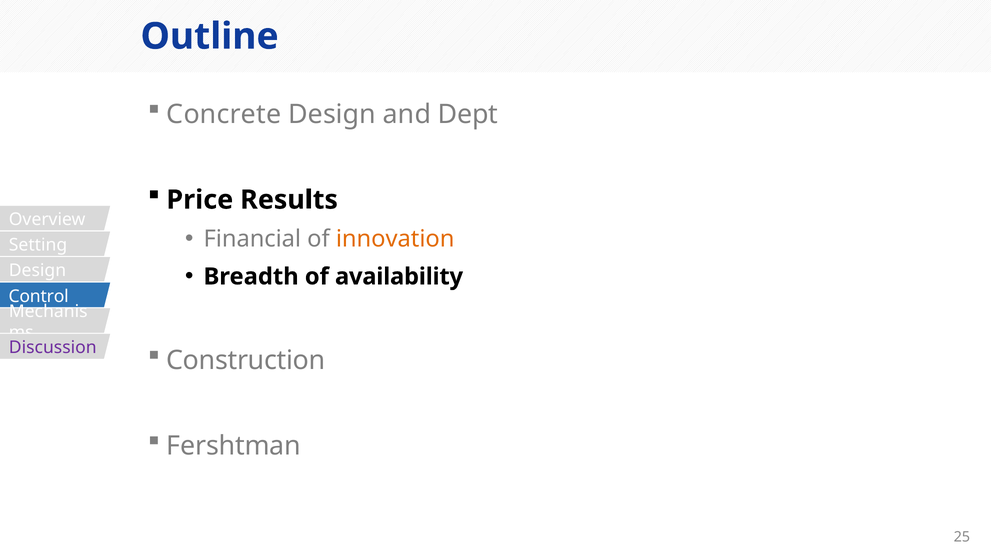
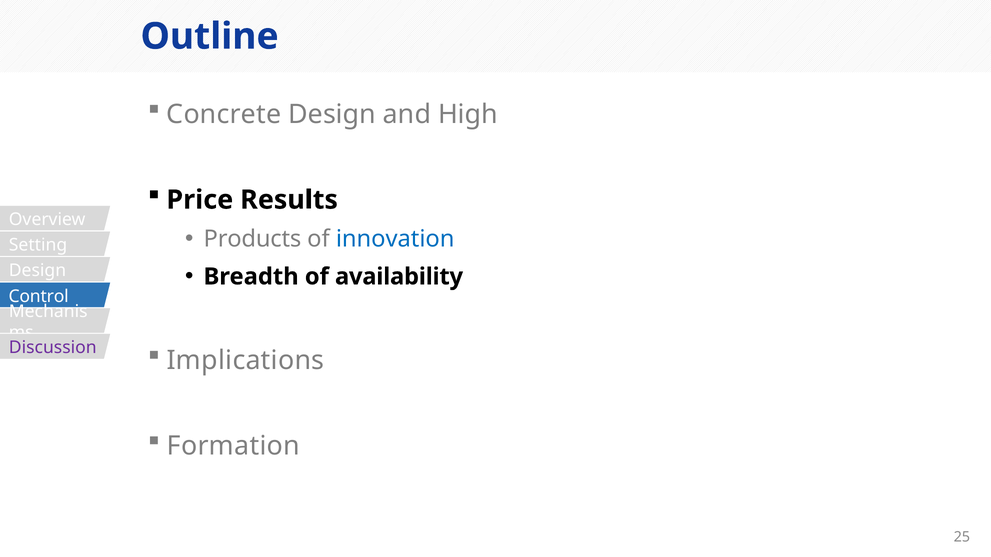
Dept: Dept -> High (468, 114)
Financial: Financial -> Products (252, 239)
innovation colour: orange -> blue (395, 239)
Construction: Construction -> Implications (245, 361)
Fershtman: Fershtman -> Formation (233, 446)
